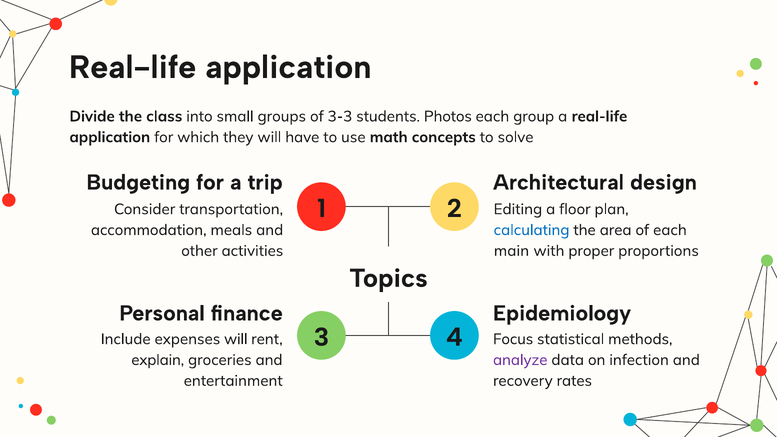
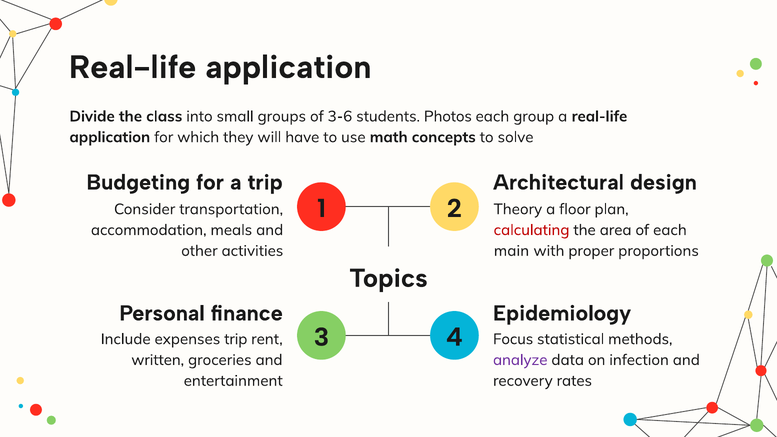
3-3: 3-3 -> 3-6 (340, 116)
Editing: Editing -> Theory (518, 209)
calculating colour: blue -> red (532, 230)
expenses will: will -> trip (236, 339)
explain: explain -> written (158, 360)
